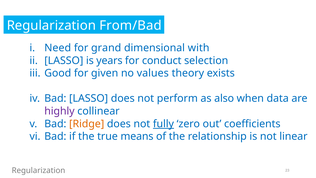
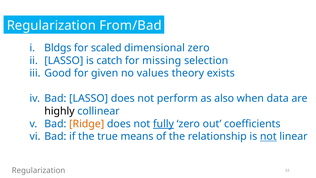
Need: Need -> Bldgs (58, 48)
grand: grand -> scaled (106, 48)
dimensional with: with -> zero (199, 48)
years: years -> catch (109, 60)
conduct: conduct -> missing (162, 60)
highly colour: purple -> black (59, 111)
not underline: none -> present (268, 136)
